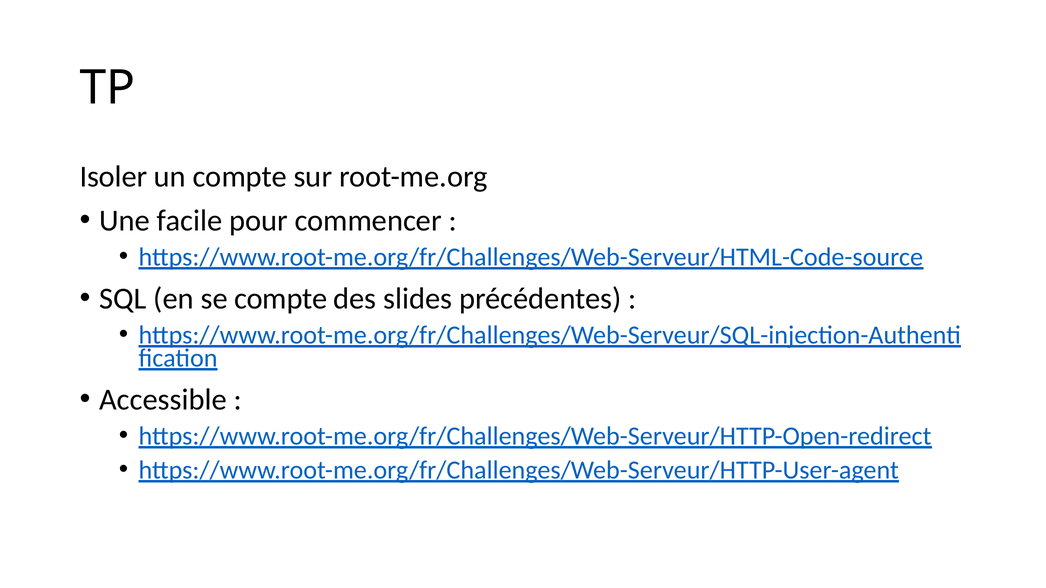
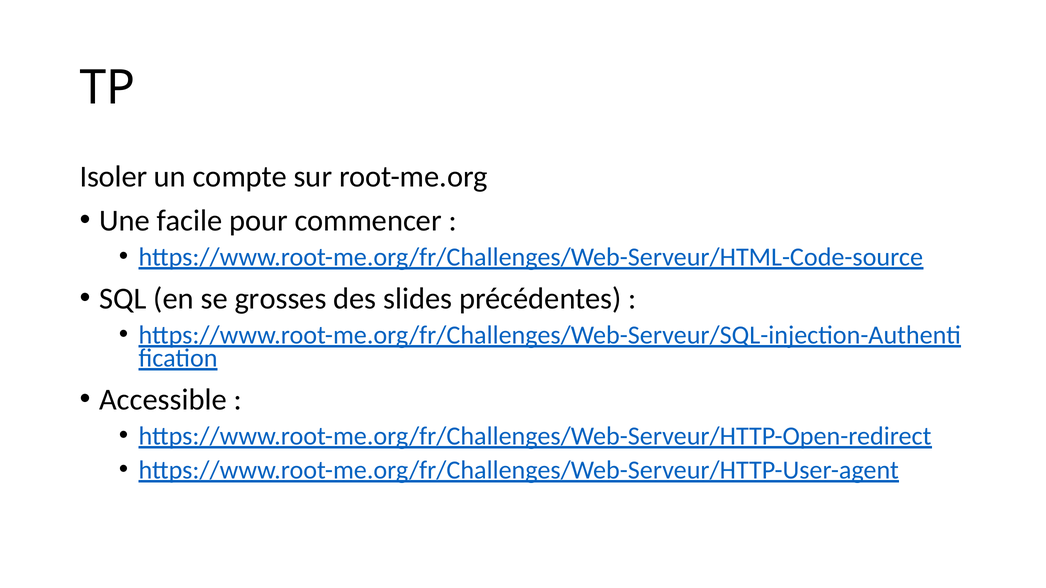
se compte: compte -> grosses (281, 299)
